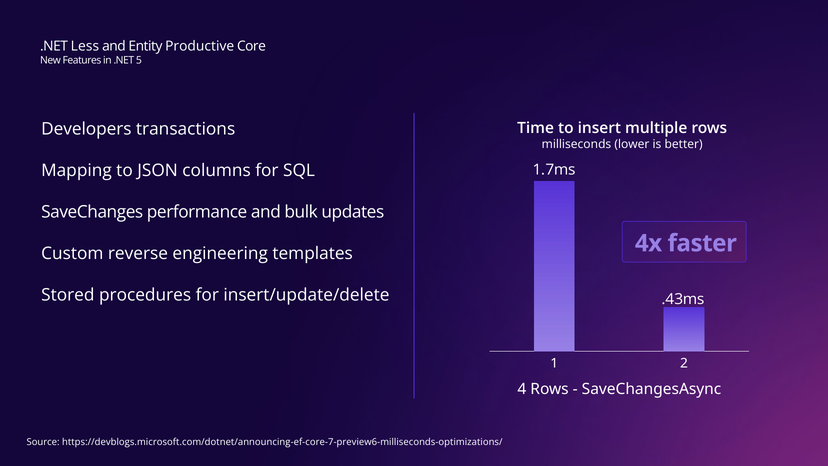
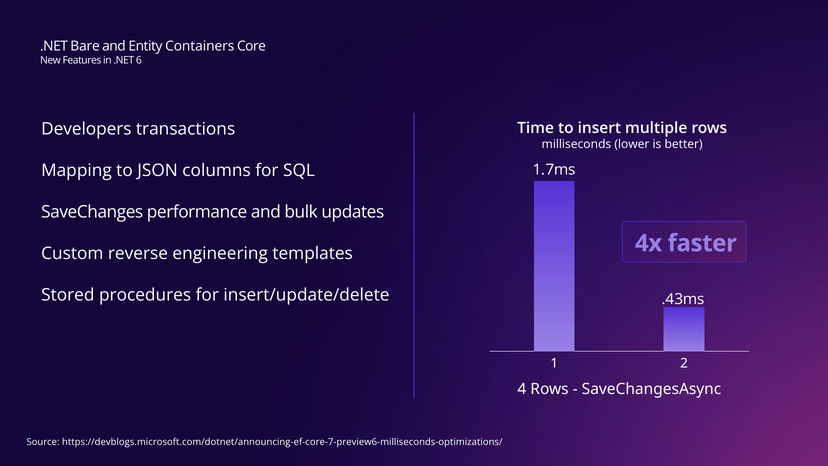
Less: Less -> Bare (85, 46)
Productive: Productive -> Containers (200, 46)
5: 5 -> 6 (139, 60)
